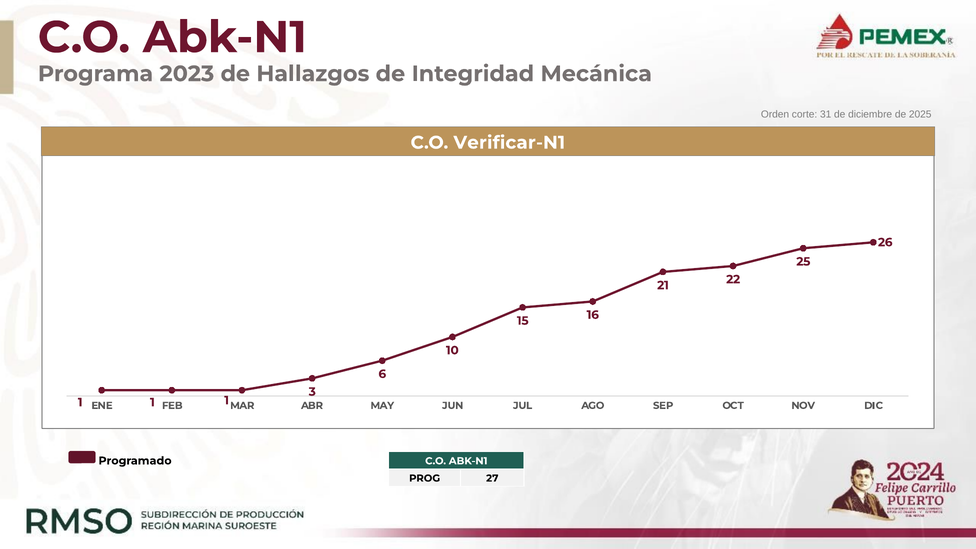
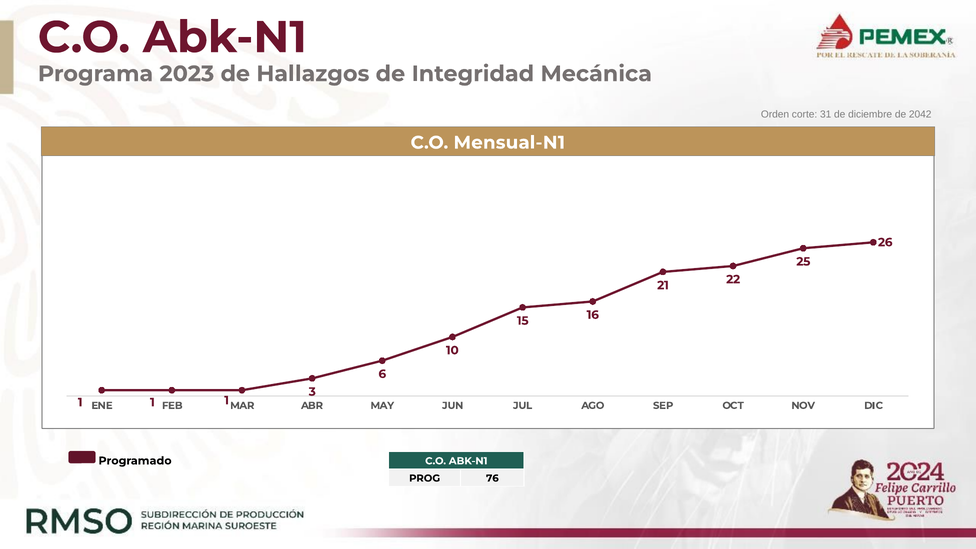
2025: 2025 -> 2042 (920, 115)
Verificar-N1: Verificar-N1 -> Mensual-N1 (509, 143)
27: 27 -> 76 (492, 478)
